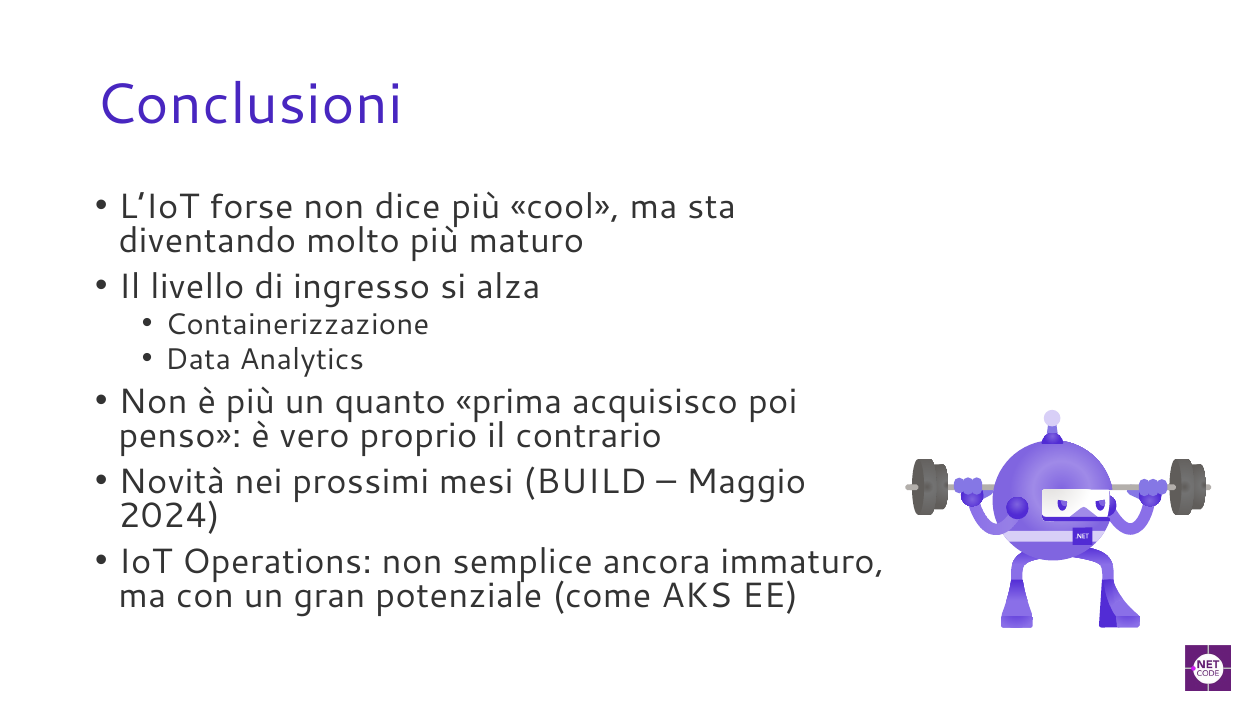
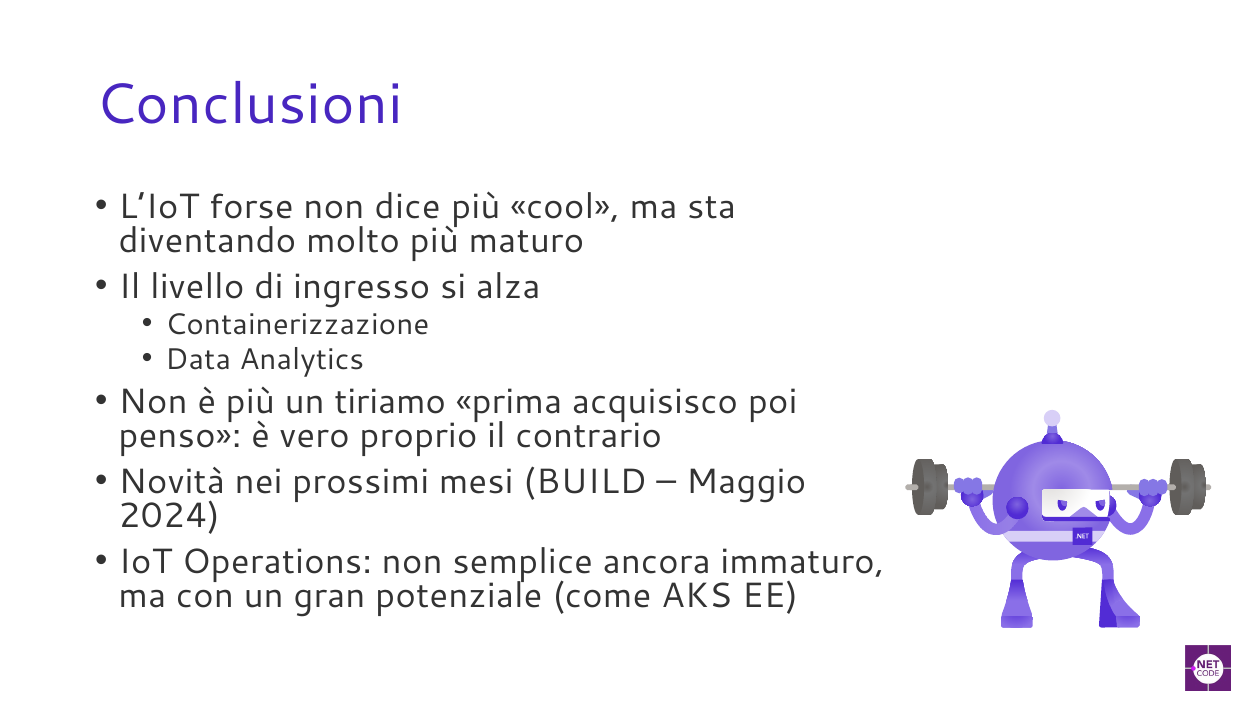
quanto: quanto -> tiriamo (390, 403)
